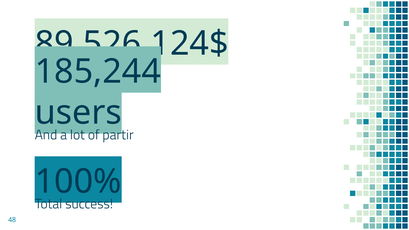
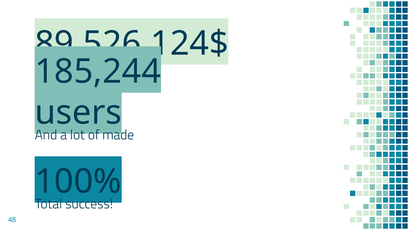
partir: partir -> made (118, 135)
